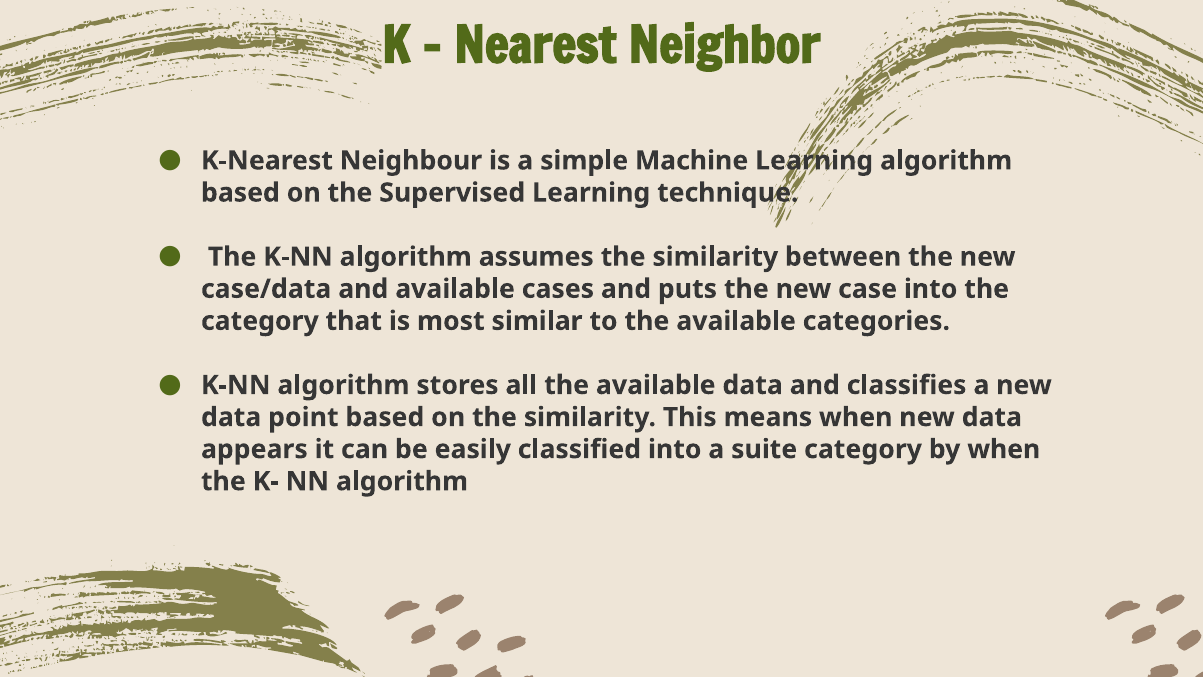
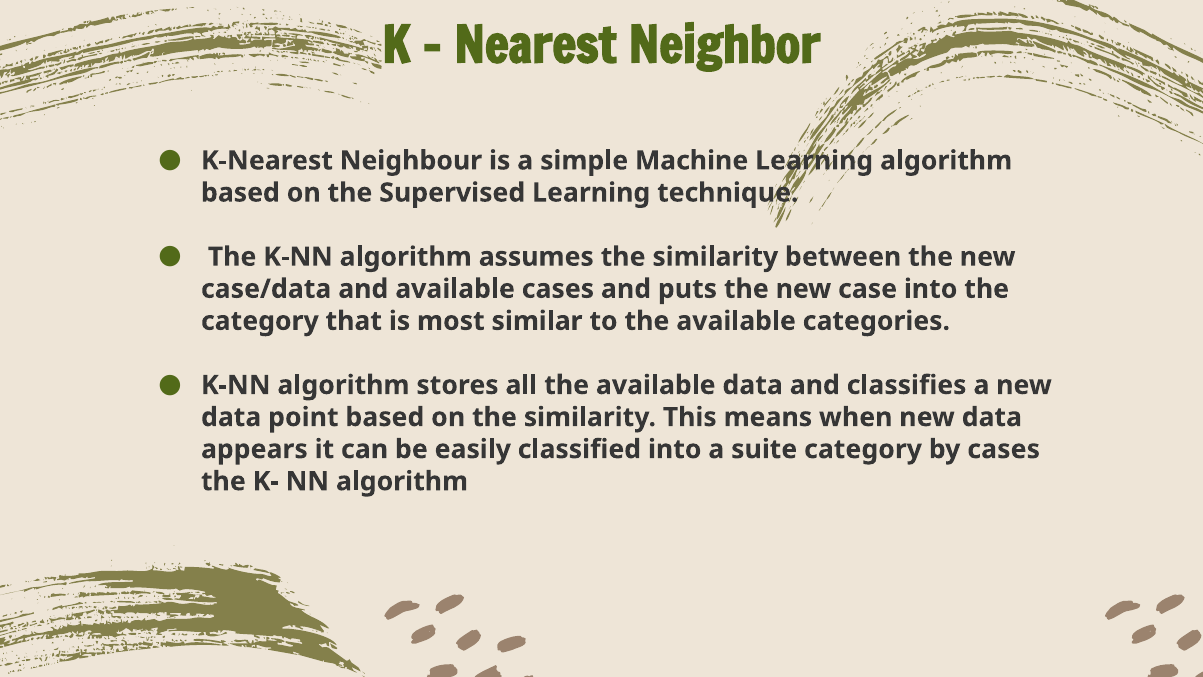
by when: when -> cases (1004, 449)
